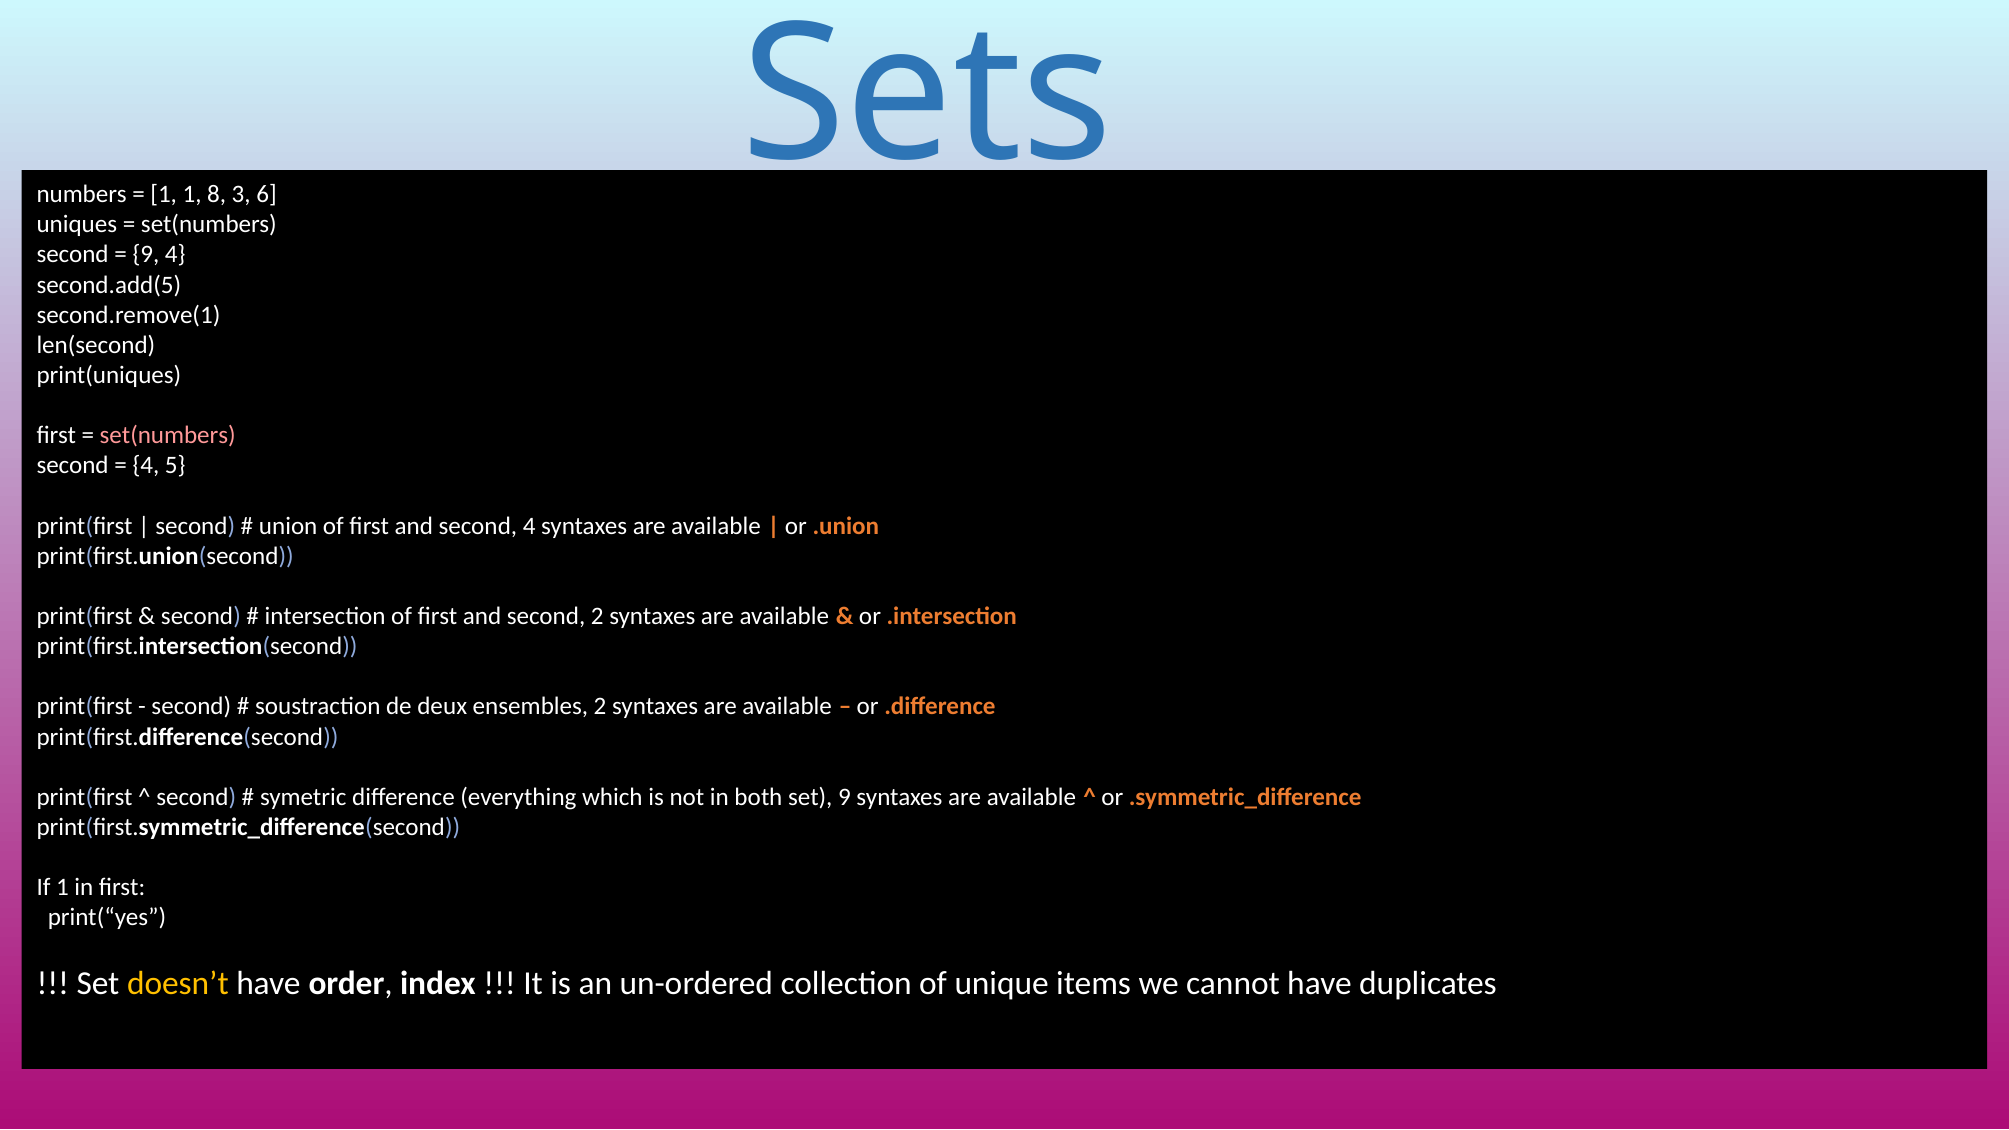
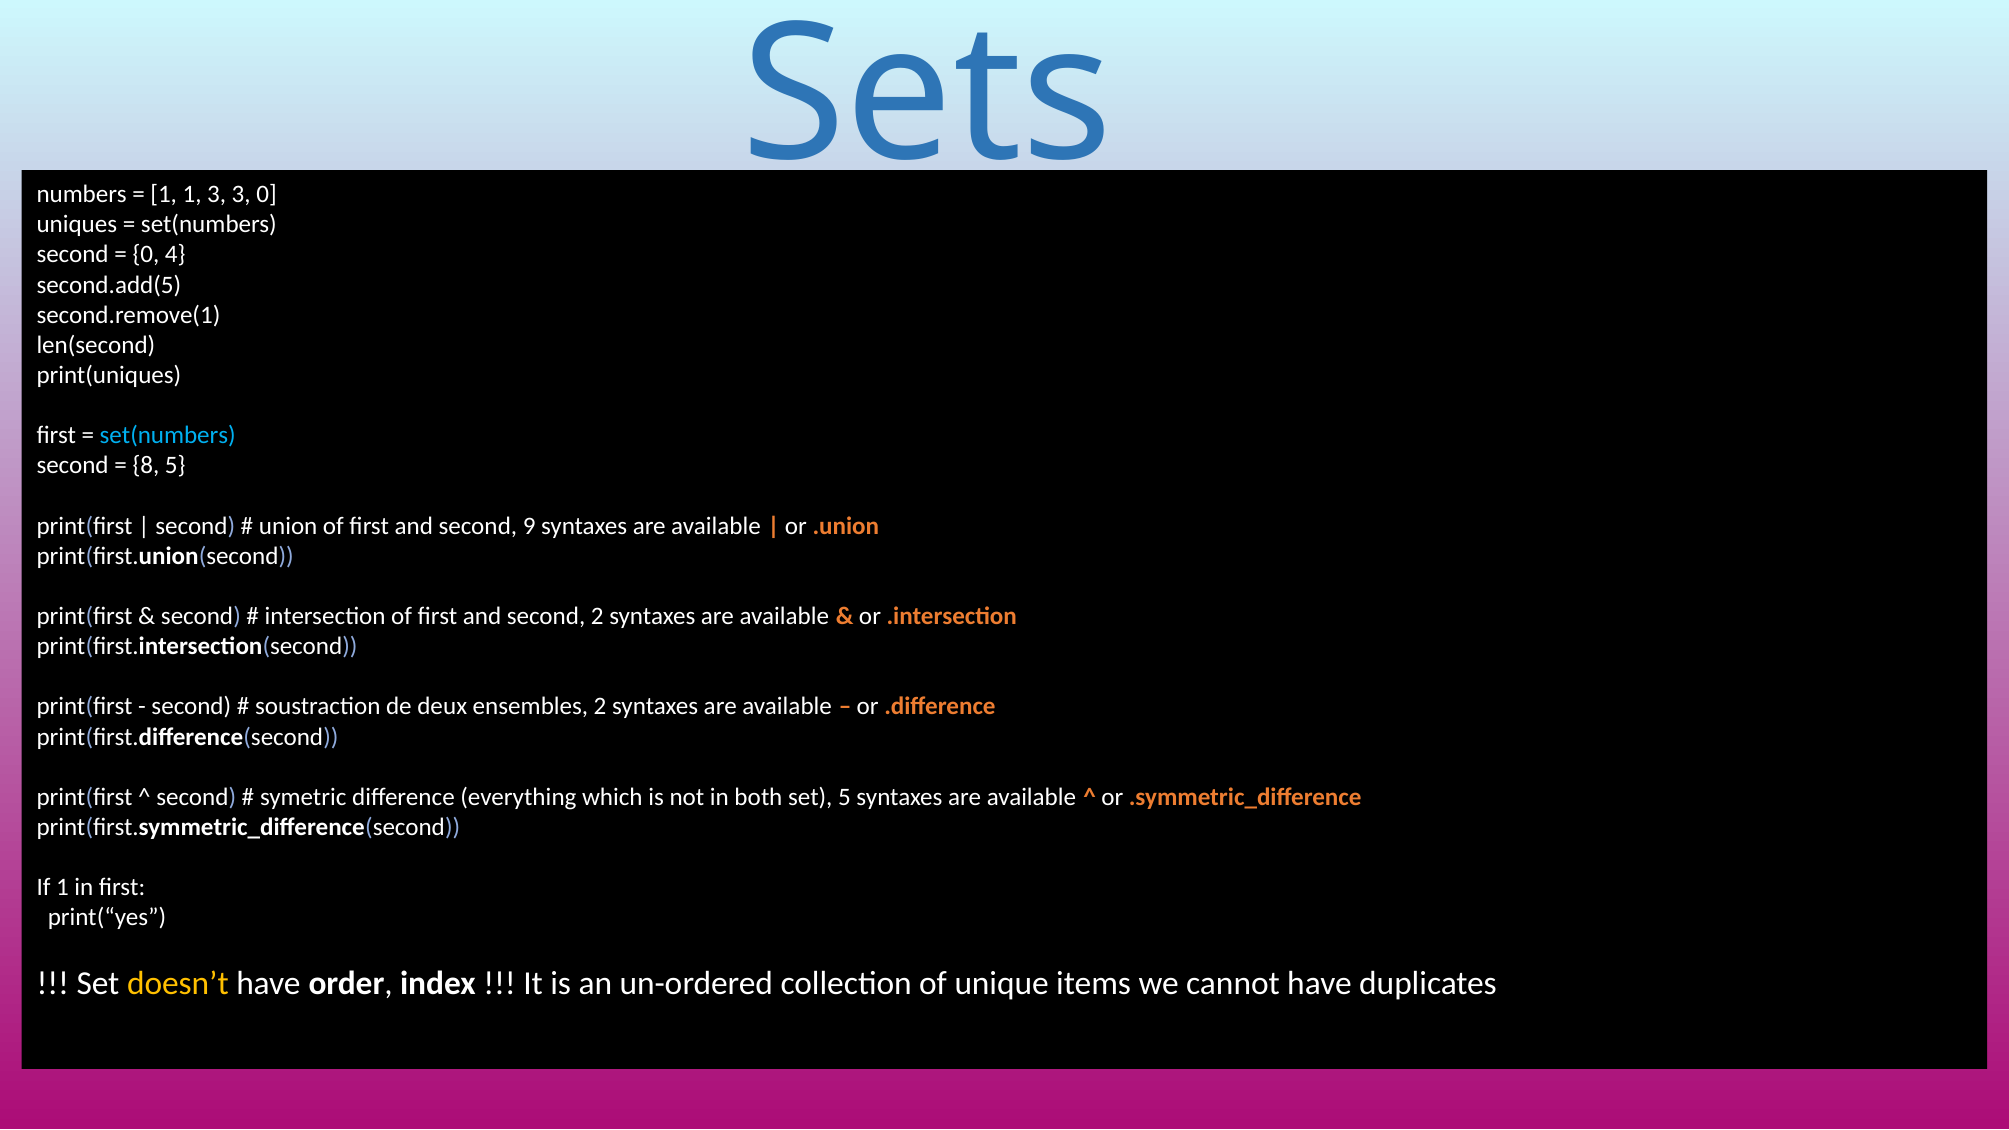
1 8: 8 -> 3 (217, 194)
3 6: 6 -> 0 (267, 194)
9: 9 -> 0 (146, 255)
set(numbers colour: pink -> light blue (168, 435)
4: 4 -> 8 (146, 466)
second 4: 4 -> 9 (529, 526)
set 9: 9 -> 5 (844, 797)
